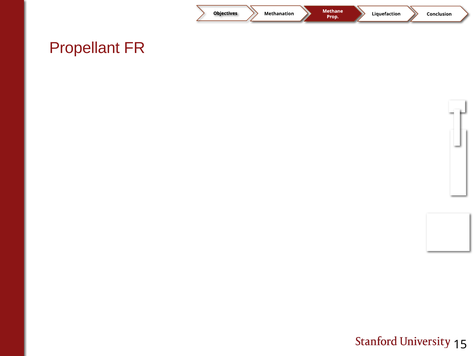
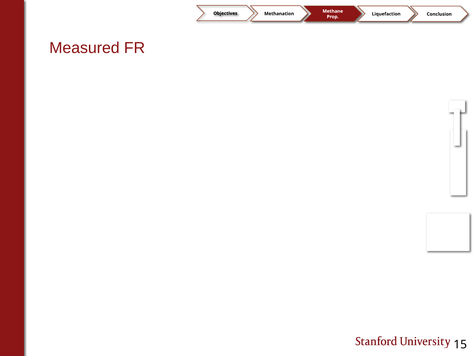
Propellant: Propellant -> Measured (84, 48)
